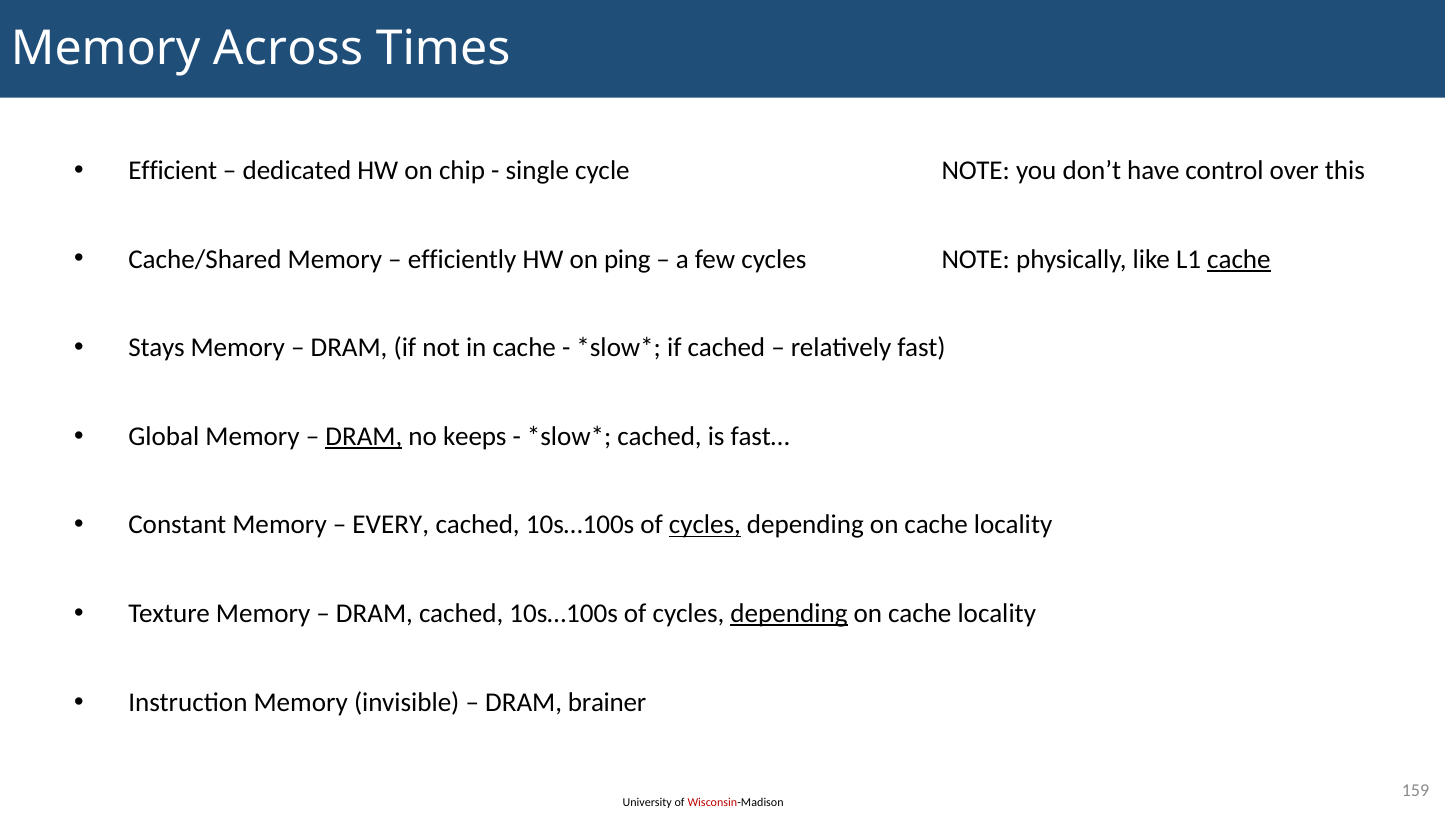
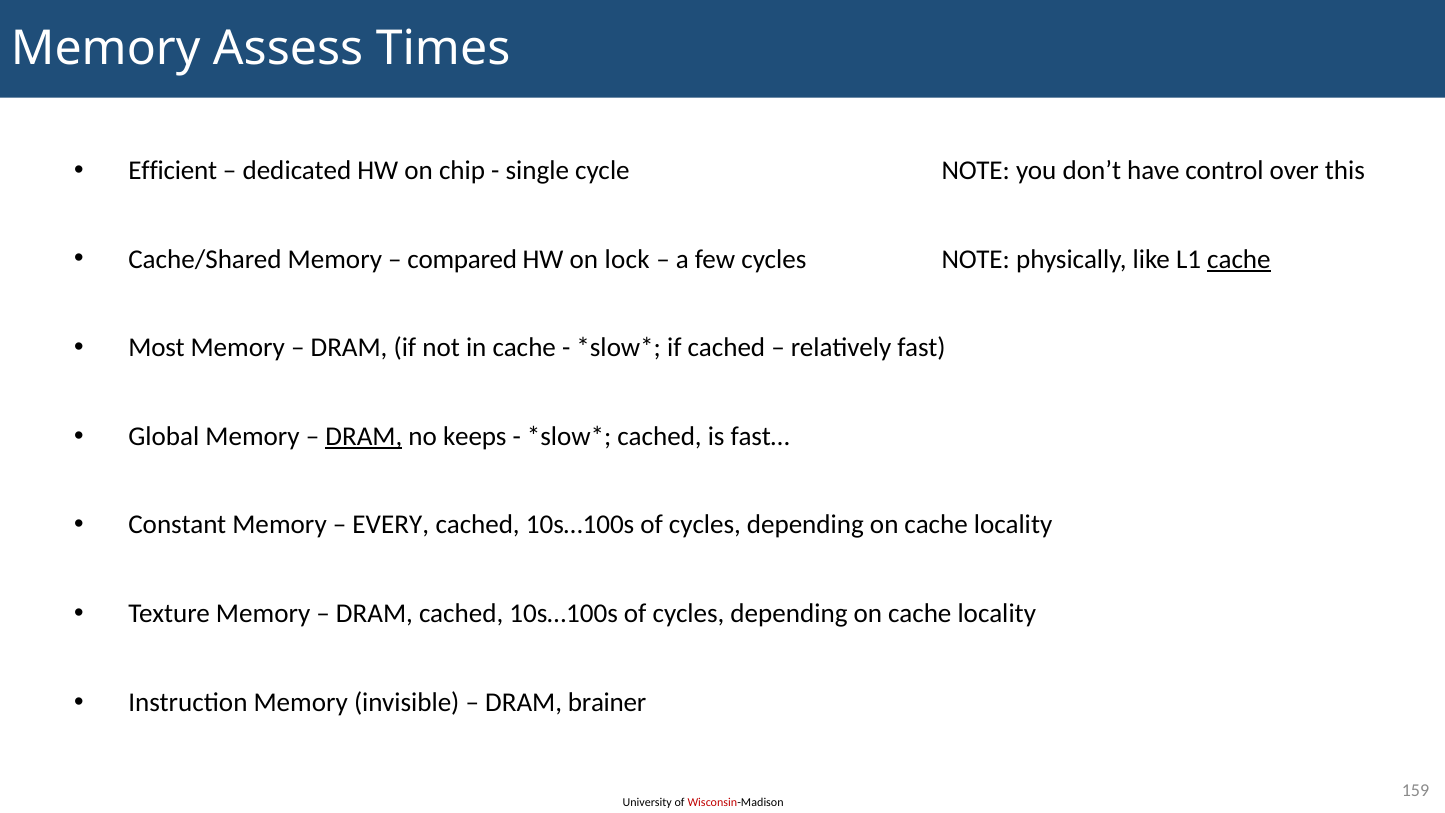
Across: Across -> Assess (288, 48)
efficiently: efficiently -> compared (462, 259)
ping: ping -> lock (627, 259)
Stays: Stays -> Most (157, 348)
cycles underline: present -> none (705, 525)
depending underline: present -> none (789, 613)
